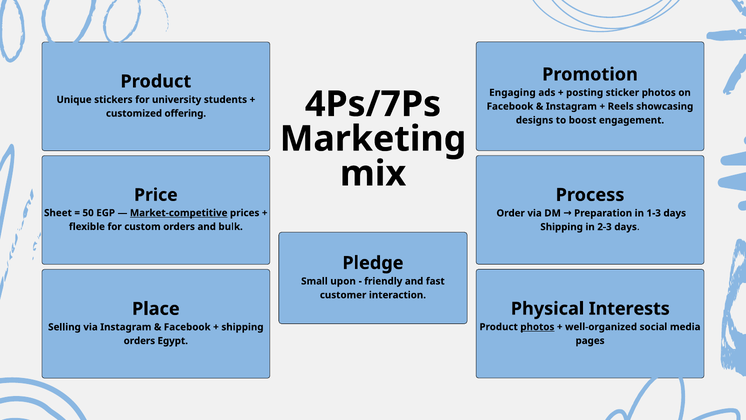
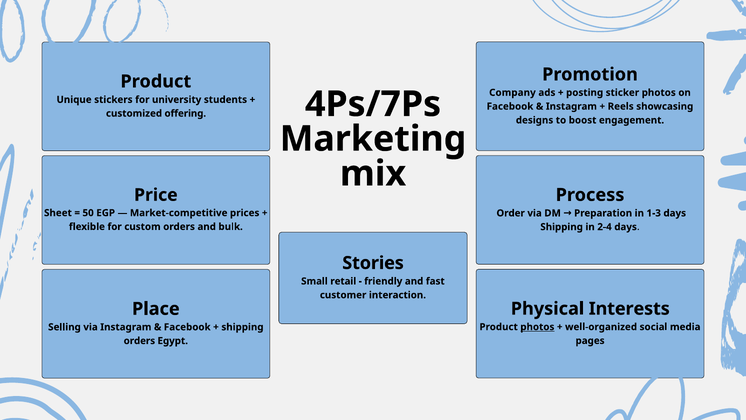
Engaging: Engaging -> Company (512, 93)
Market-competitive underline: present -> none (179, 213)
2-3: 2-3 -> 2-4 (605, 227)
Pledge: Pledge -> Stories (373, 263)
upon: upon -> retail (343, 281)
